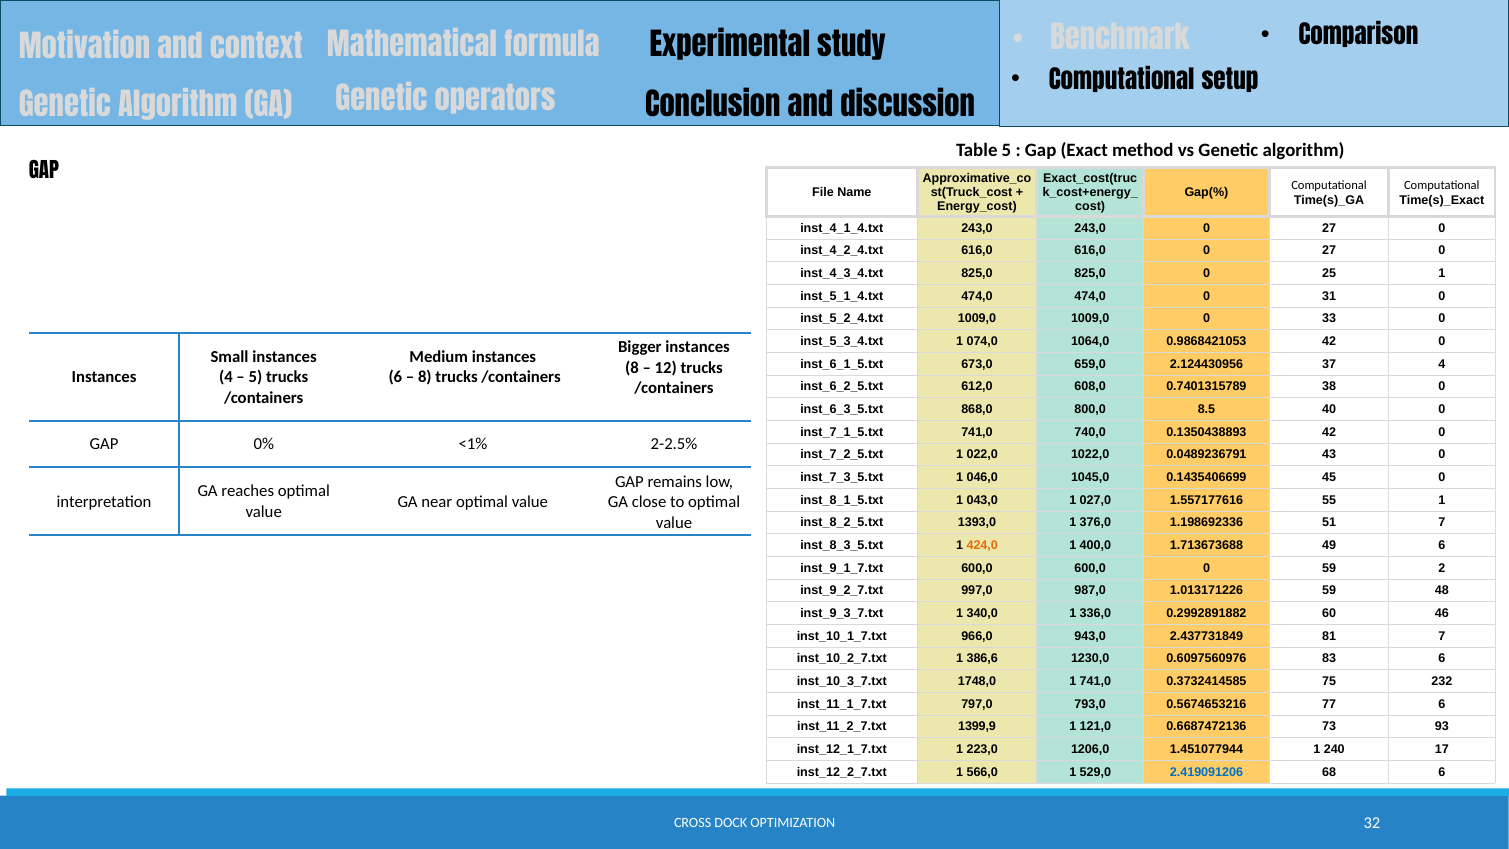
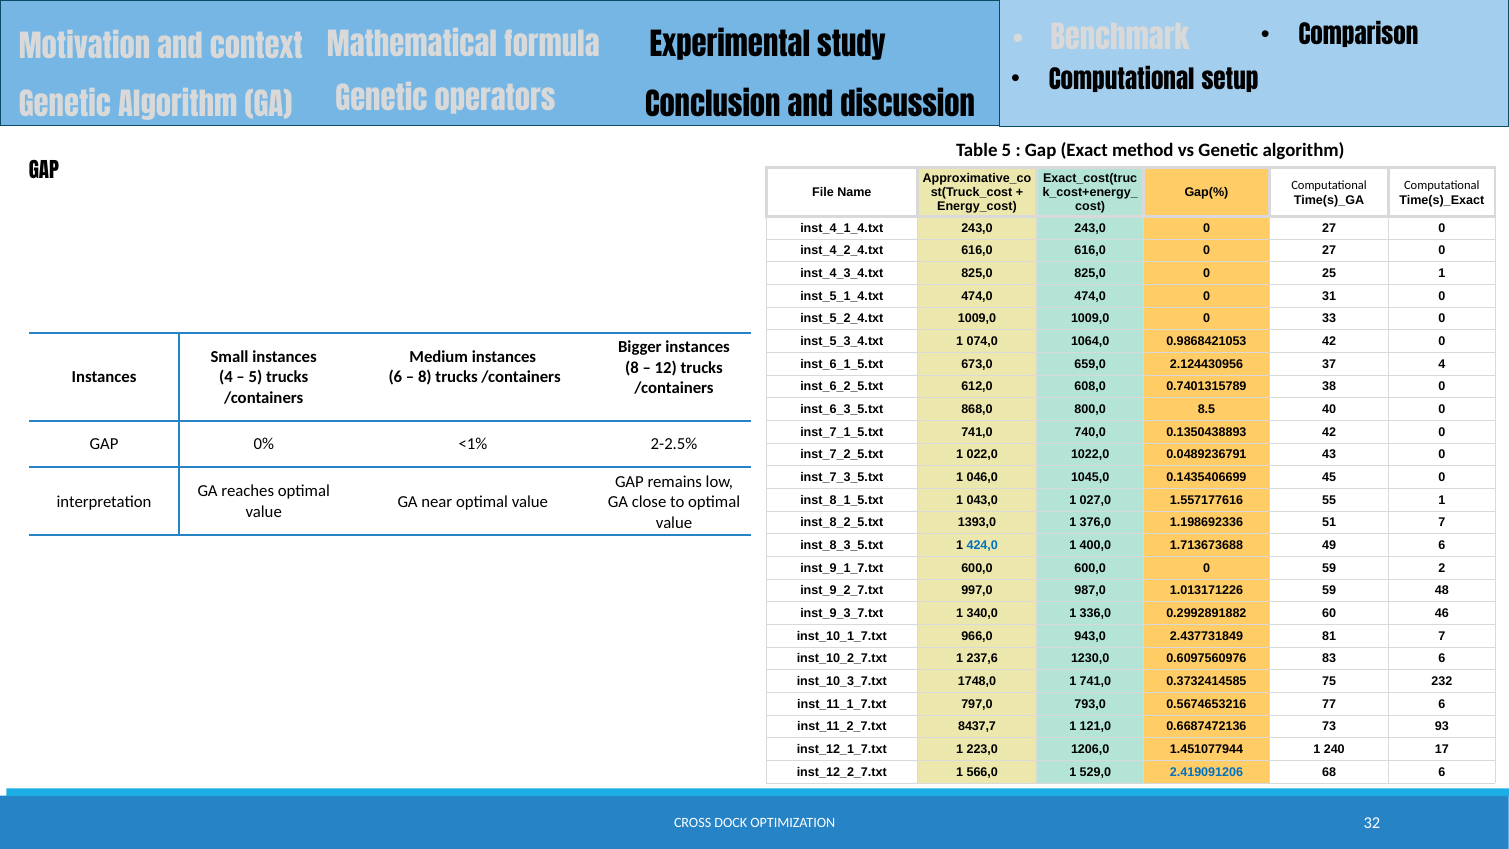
424,0 colour: orange -> blue (982, 545)
386,6: 386,6 -> 237,6 (982, 658)
1399,9: 1399,9 -> 8437,7 (977, 726)
